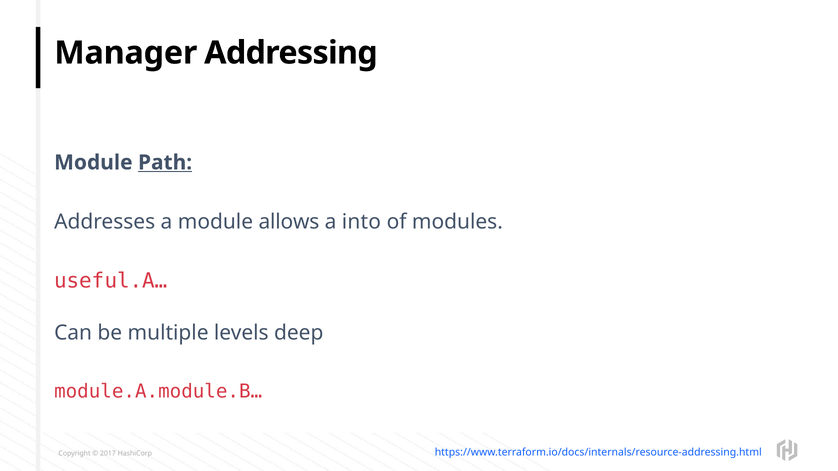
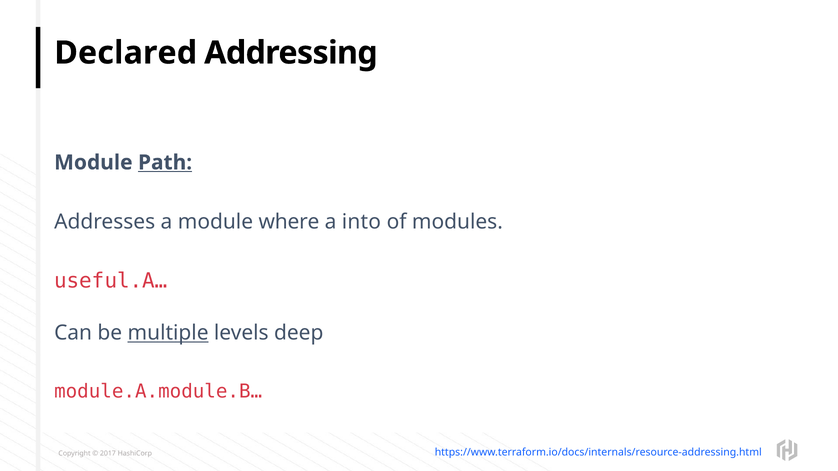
Manager: Manager -> Declared (126, 53)
allows: allows -> where (289, 222)
multiple underline: none -> present (168, 333)
